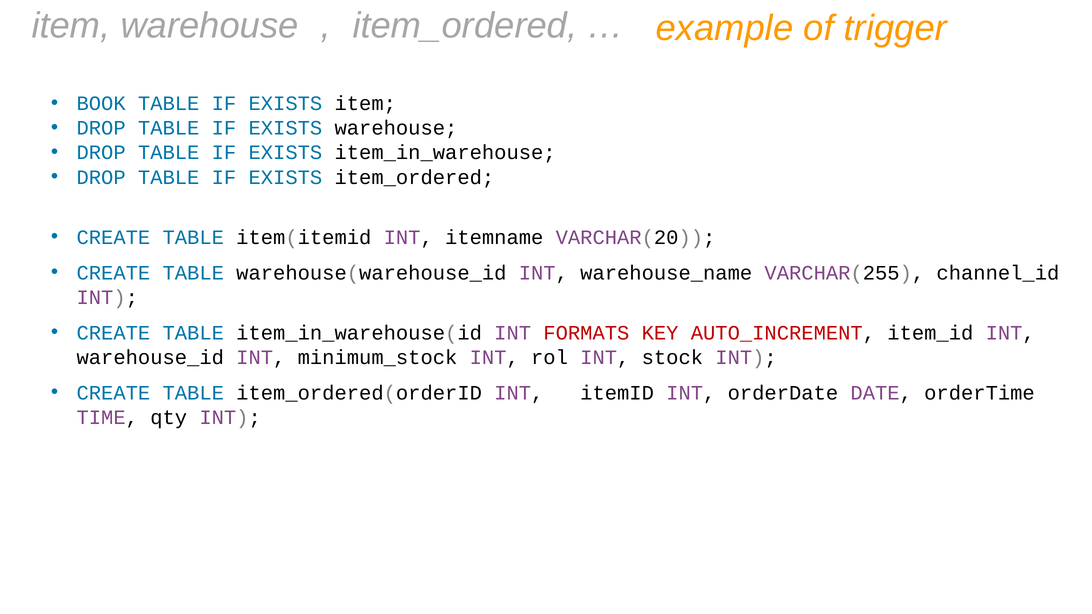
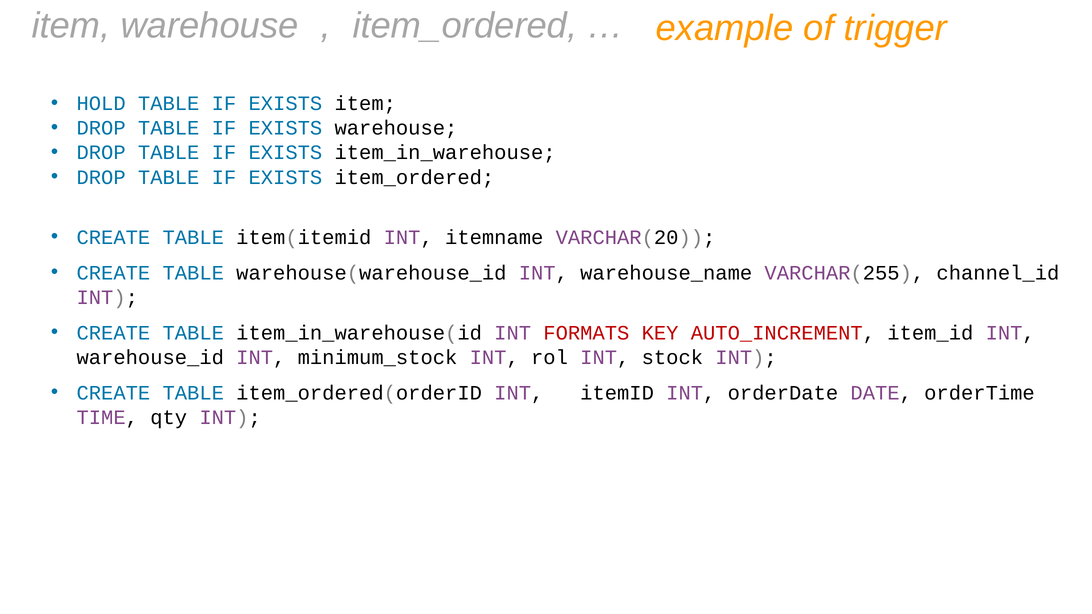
BOOK: BOOK -> HOLD (101, 104)
